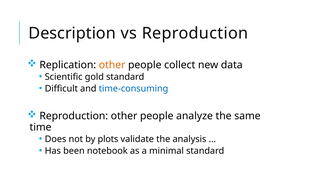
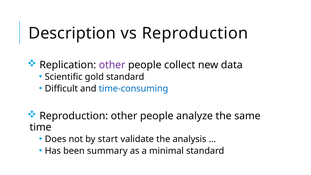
other colour: orange -> purple (112, 65)
plots: plots -> start (108, 139)
notebook: notebook -> summary (107, 151)
